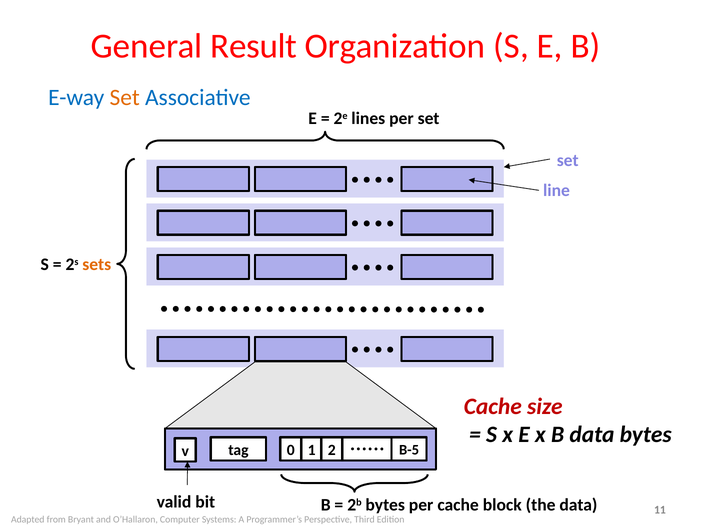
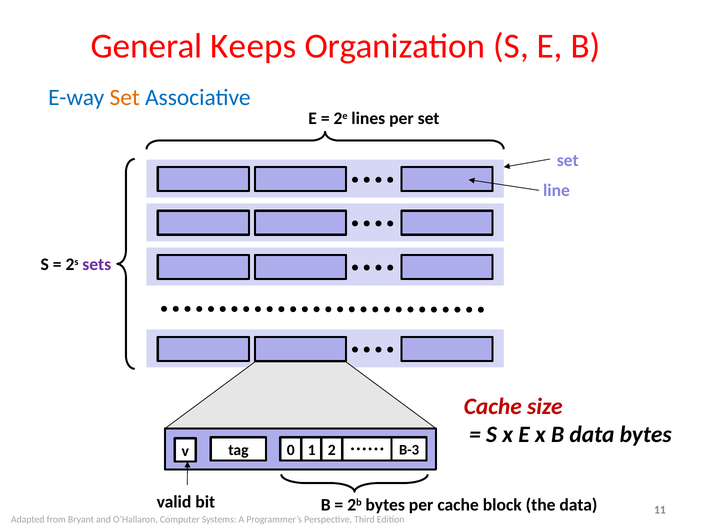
Result: Result -> Keeps (254, 46)
sets colour: orange -> purple (97, 265)
B-5: B-5 -> B-3 (409, 450)
